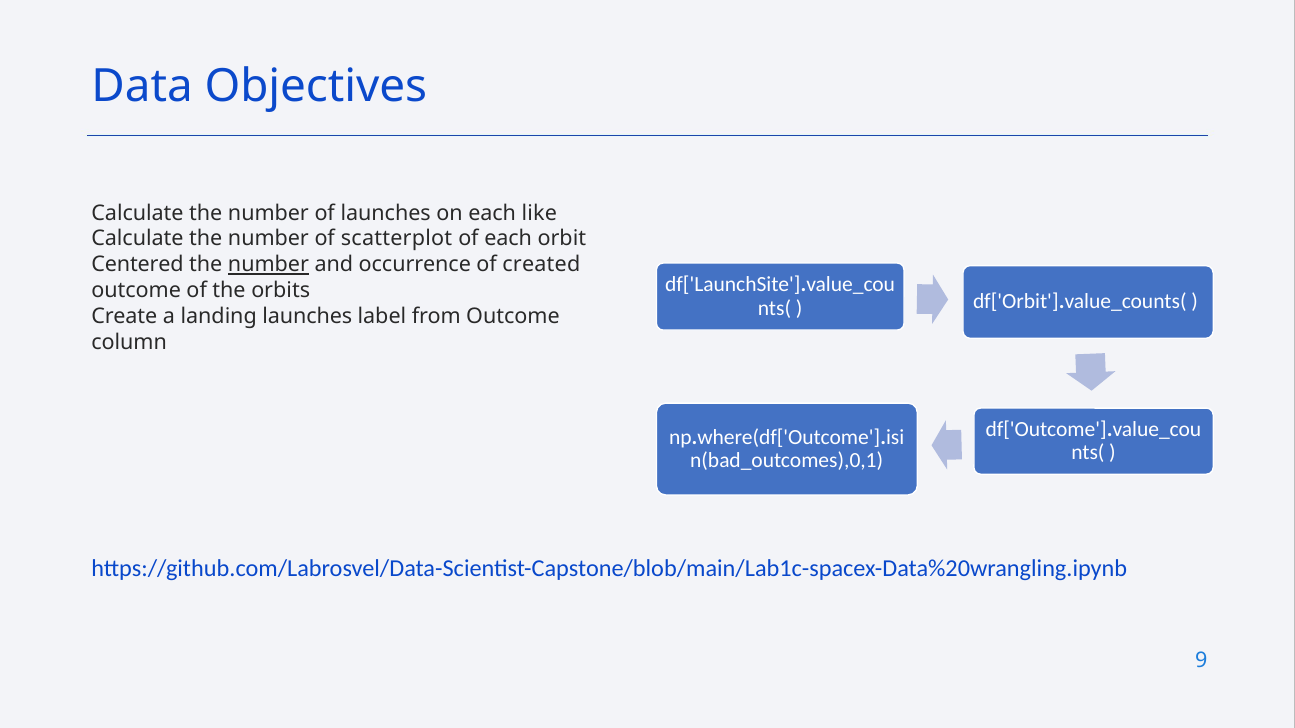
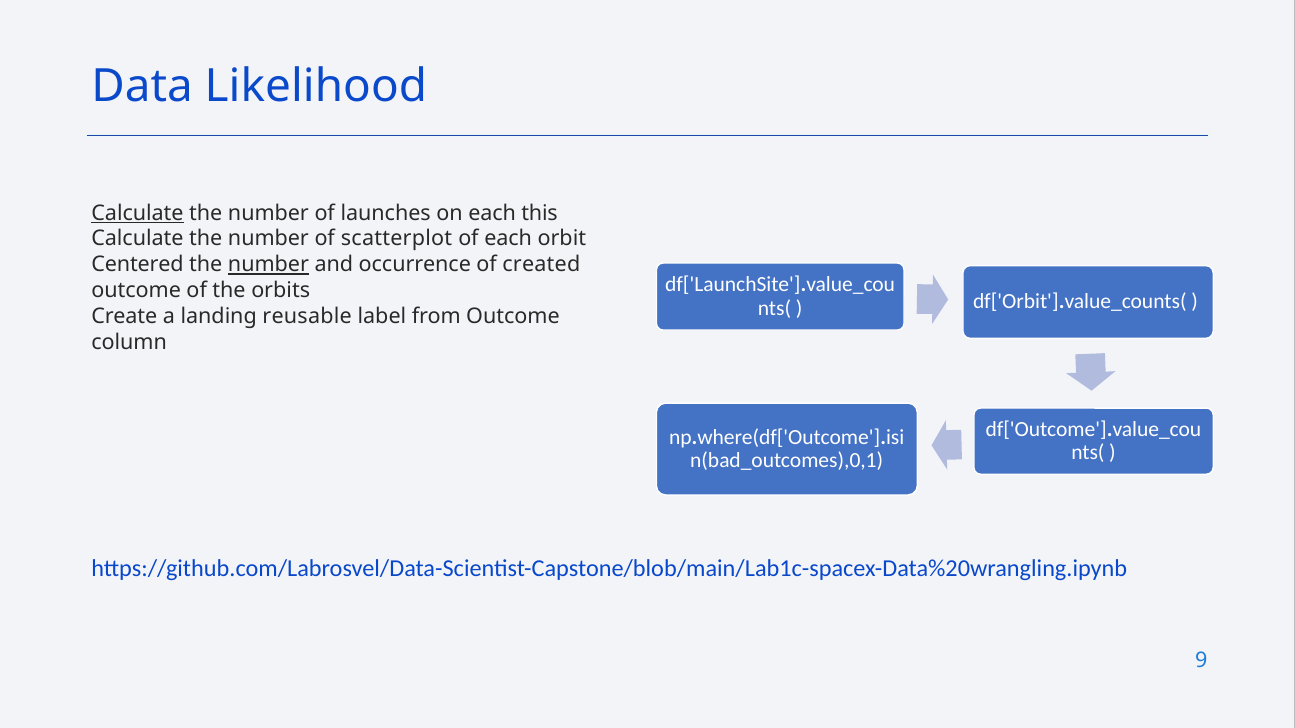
Objectives: Objectives -> Likelihood (316, 87)
Calculate underline: none -> present (137, 213)
like: like -> this (540, 213)
landing launches: launches -> reusable (307, 317)
